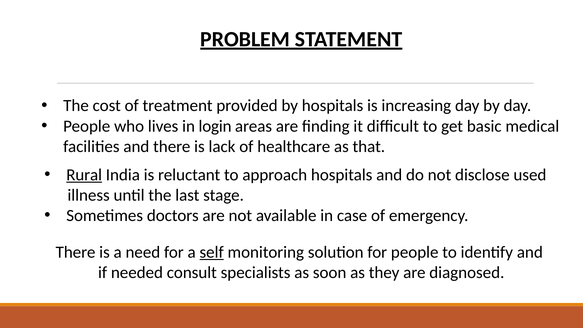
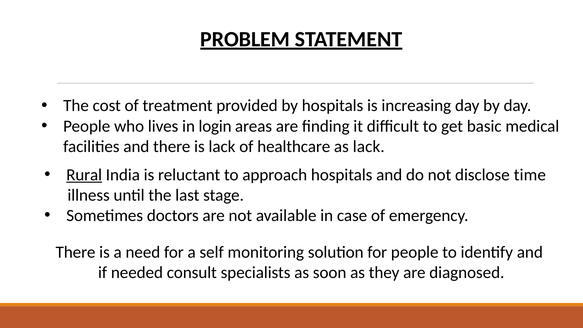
as that: that -> lack (369, 146)
used: used -> time (530, 175)
self underline: present -> none (212, 252)
